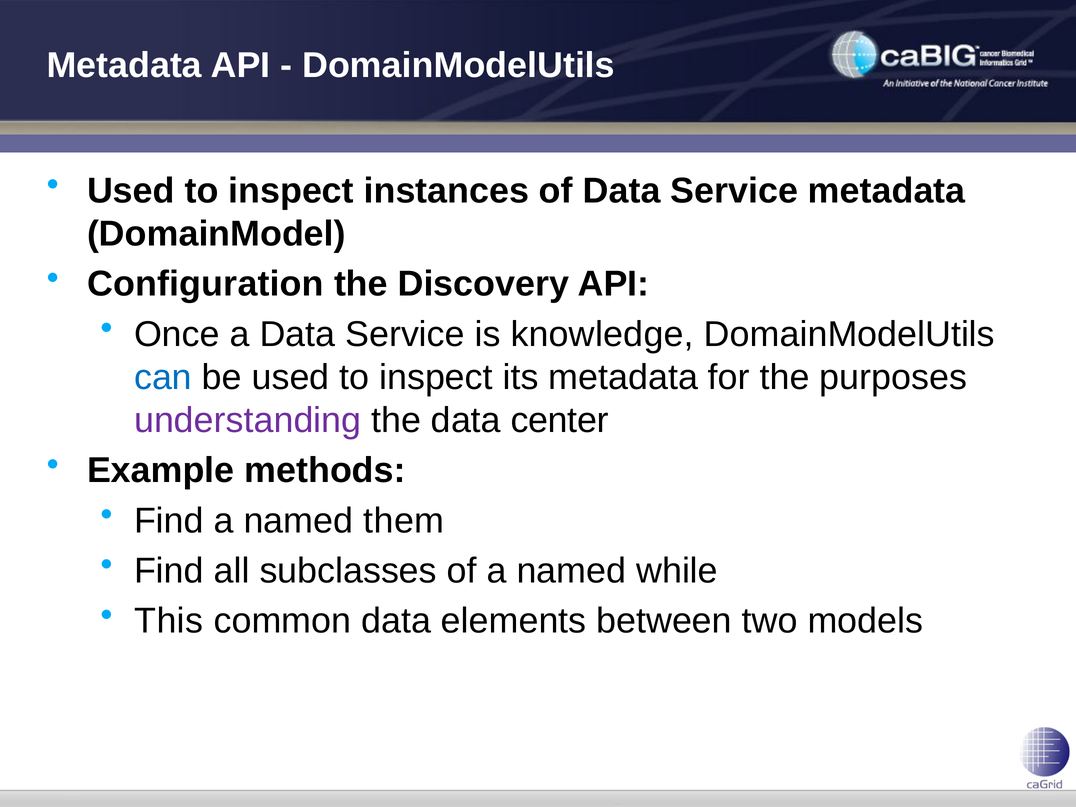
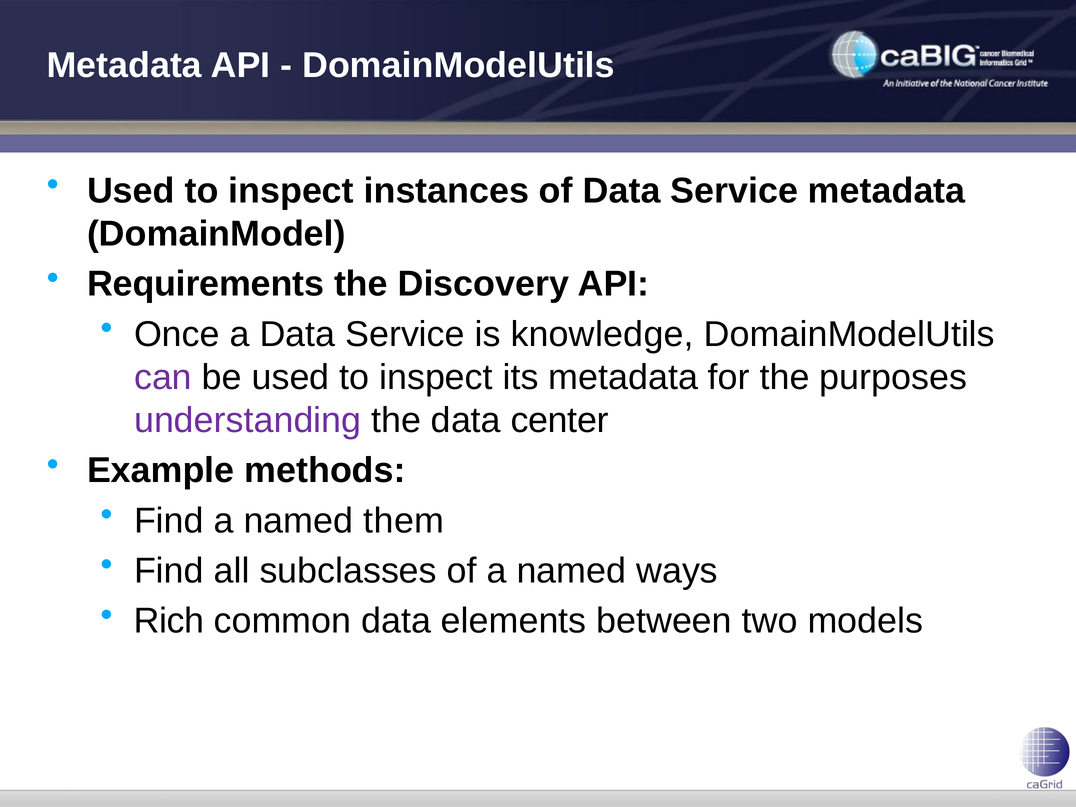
Configuration: Configuration -> Requirements (206, 284)
can colour: blue -> purple (163, 377)
while: while -> ways (677, 571)
This: This -> Rich (169, 621)
